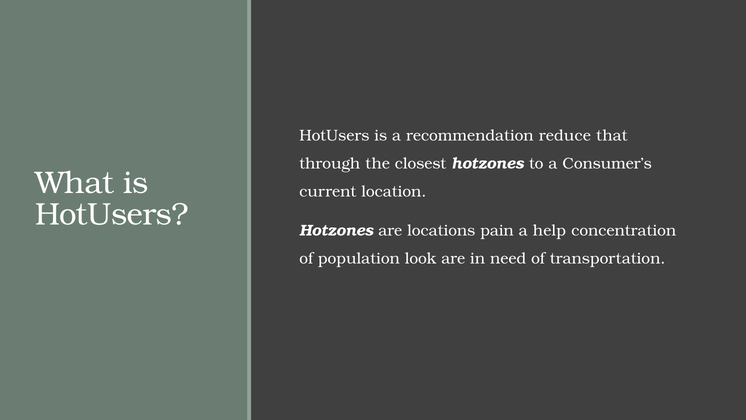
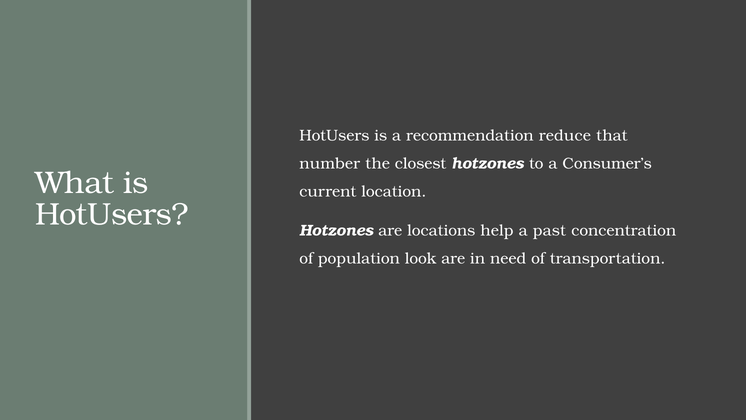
through: through -> number (330, 164)
pain: pain -> help (497, 230)
help: help -> past (549, 230)
